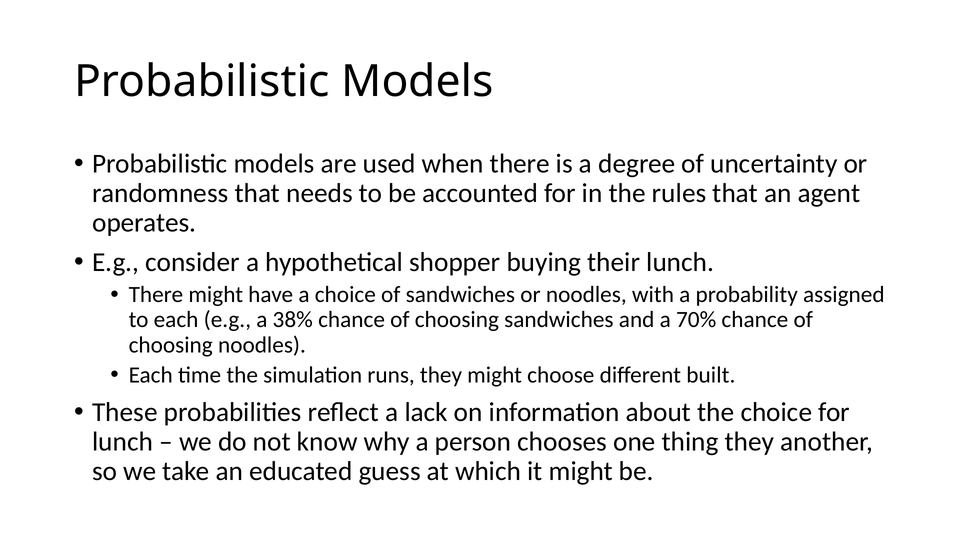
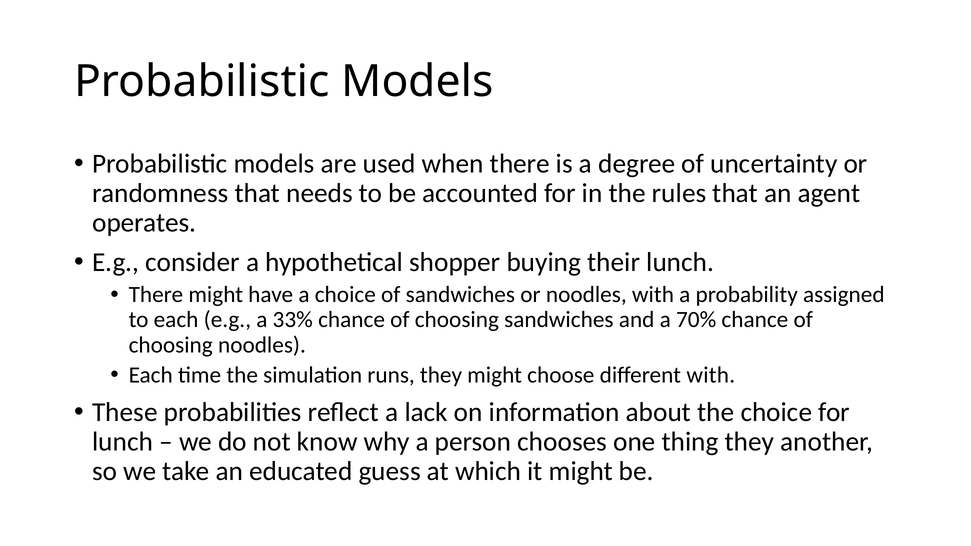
38%: 38% -> 33% (293, 320)
different built: built -> with (711, 375)
